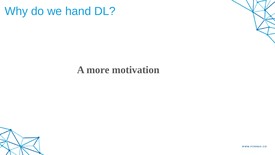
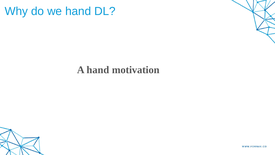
A more: more -> hand (98, 70)
